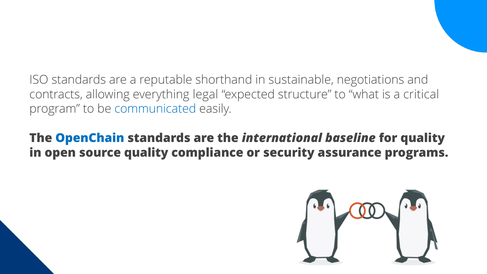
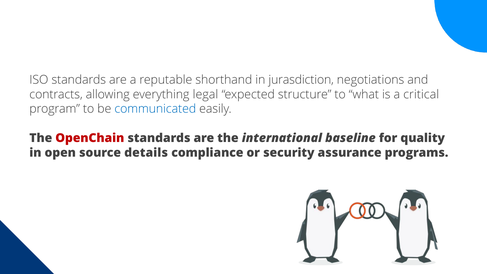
sustainable: sustainable -> jurasdiction (301, 80)
OpenChain colour: blue -> red (90, 138)
source quality: quality -> details (146, 153)
